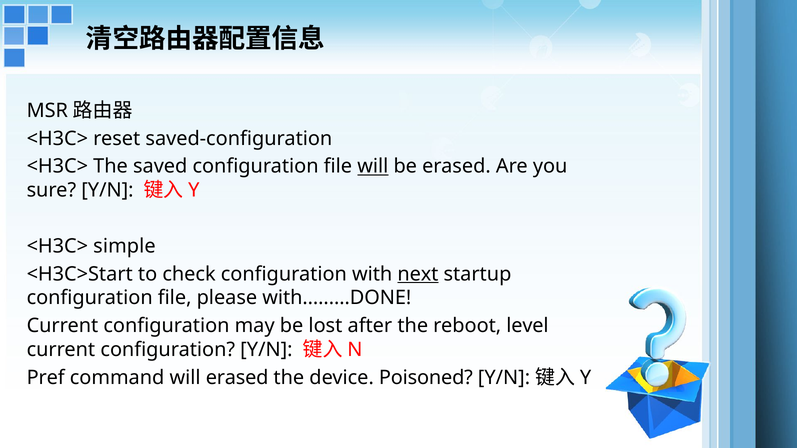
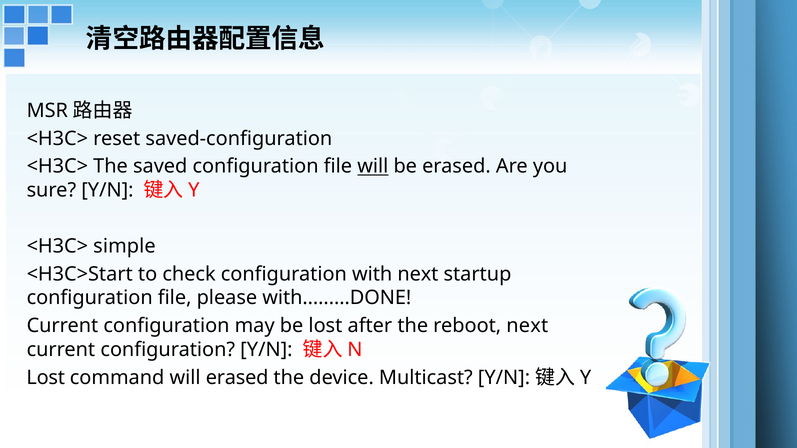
next underline: present -> none (418, 274)
reboot level: level -> next (527, 326)
Pref: Pref -> Lost (46, 378)
Poisoned: Poisoned -> Multicast (426, 378)
